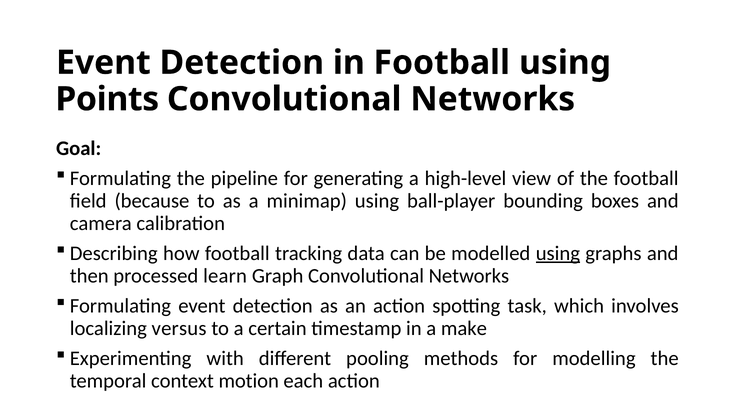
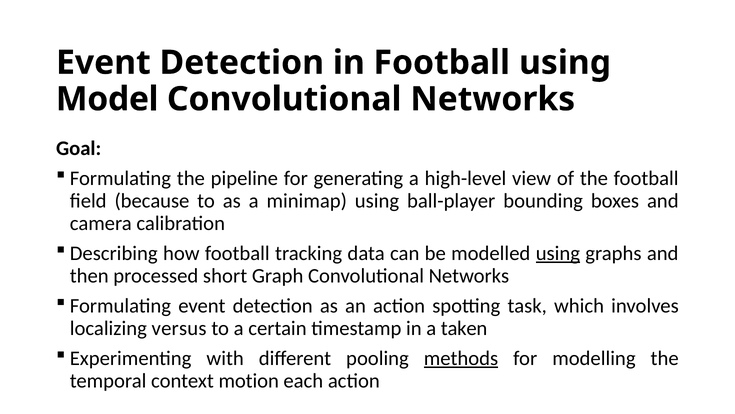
Points: Points -> Model (107, 99)
learn: learn -> short (225, 275)
make: make -> taken (464, 328)
methods underline: none -> present (461, 358)
